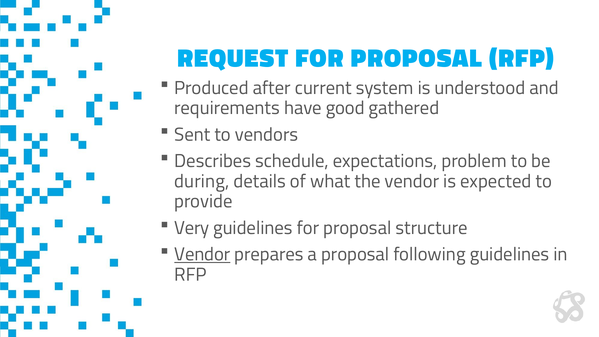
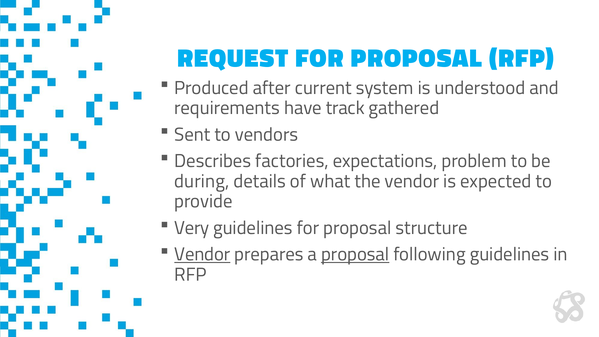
good: good -> track (345, 108)
schedule: schedule -> factories (292, 161)
proposal underline: none -> present (355, 254)
